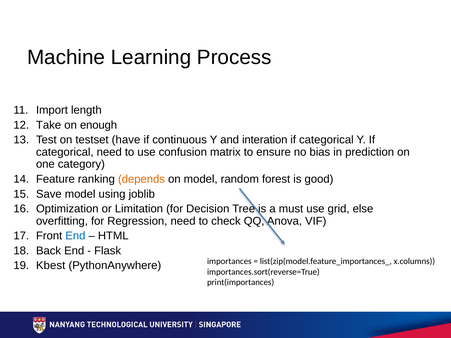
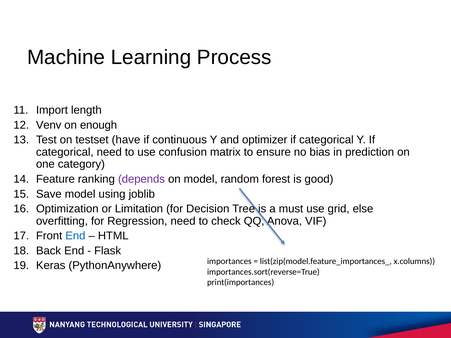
Take: Take -> Venv (49, 125)
interation: interation -> optimizer (265, 140)
depends colour: orange -> purple (141, 179)
Kbest: Kbest -> Keras (51, 266)
